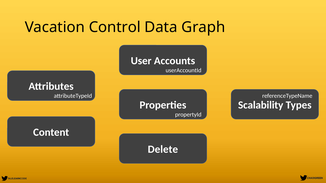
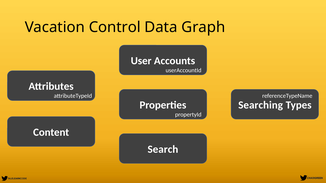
Scalability: Scalability -> Searching (261, 105)
Delete: Delete -> Search (163, 150)
